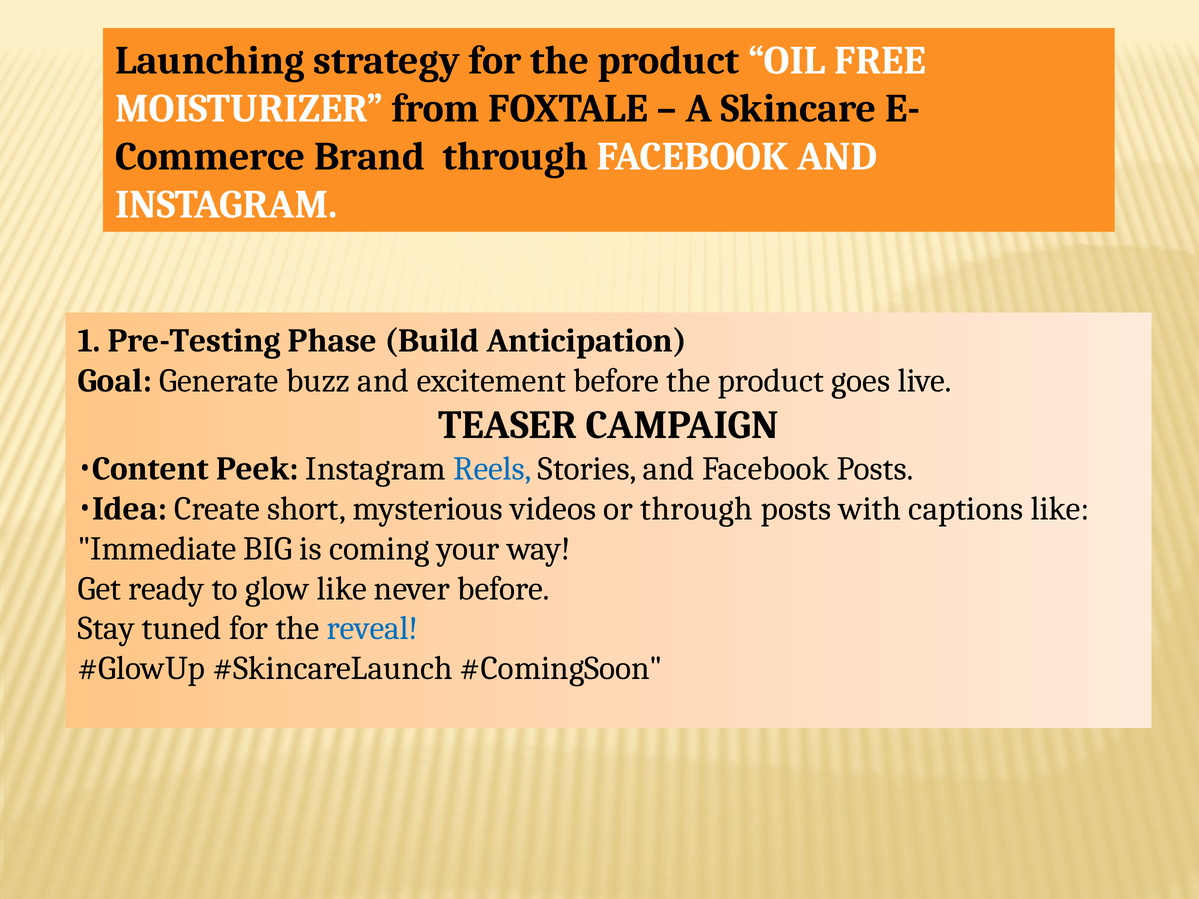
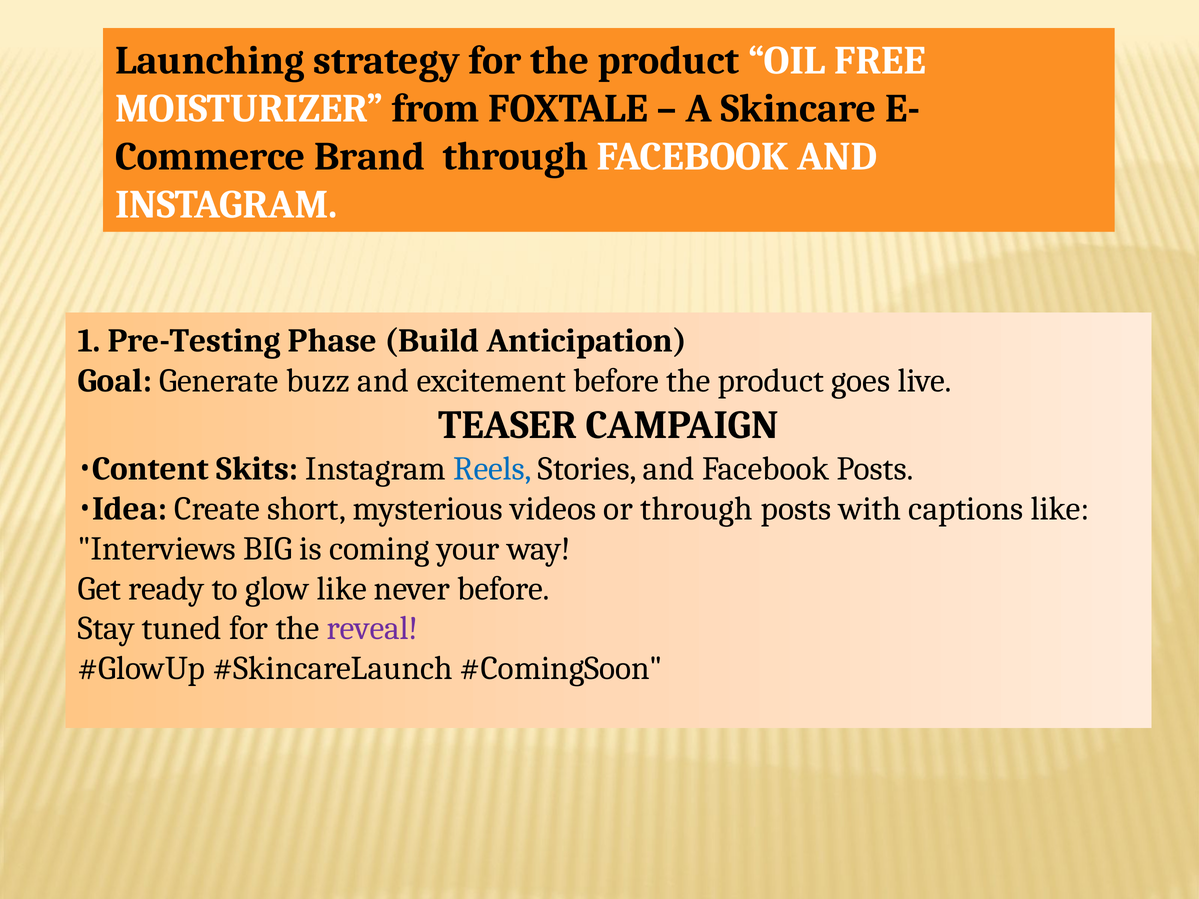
Peek: Peek -> Skits (257, 469)
Immediate: Immediate -> Interviews (157, 549)
reveal colour: blue -> purple (372, 629)
